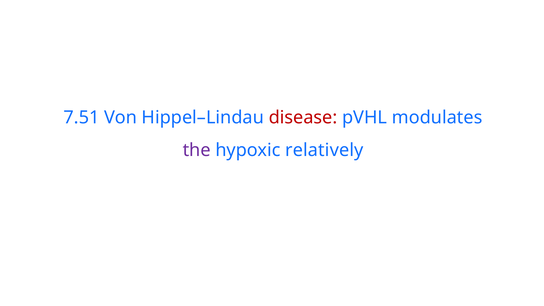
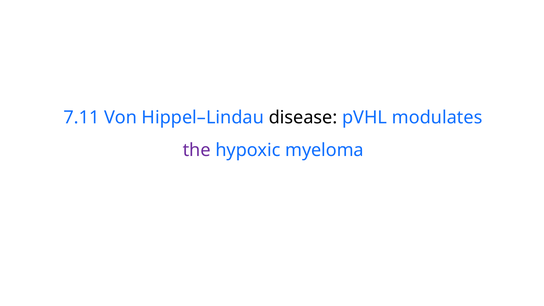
7.51: 7.51 -> 7.11 (82, 117)
disease colour: red -> black (303, 117)
relatively: relatively -> myeloma (324, 150)
